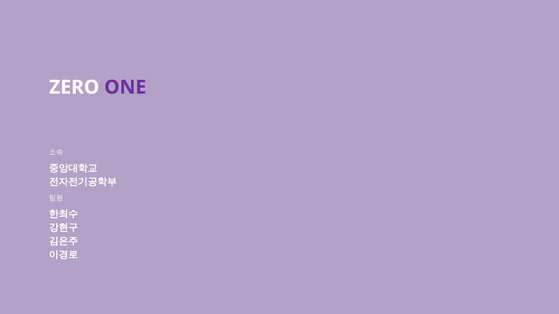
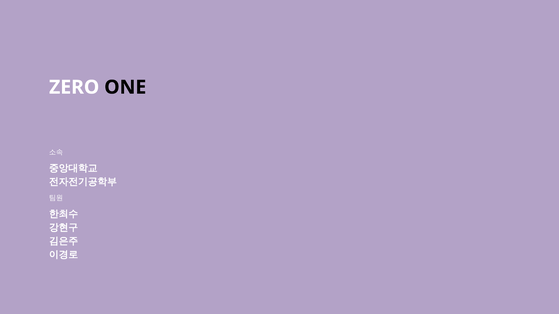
ONE colour: purple -> black (125, 87)
